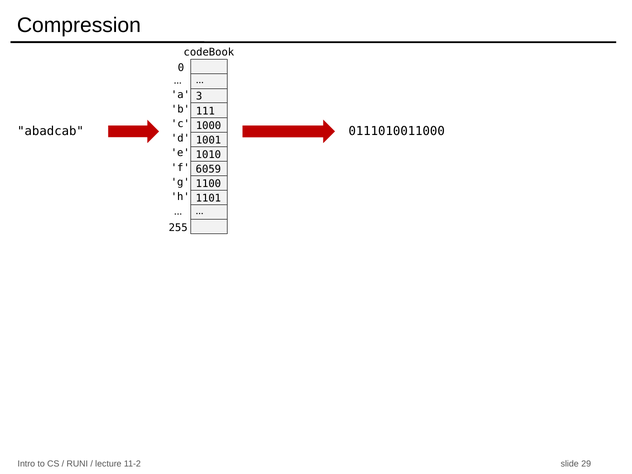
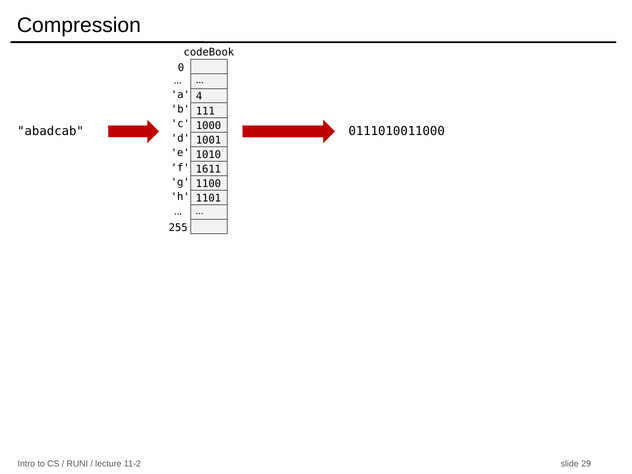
3: 3 -> 4 (199, 97)
6059: 6059 -> 1611 (208, 169)
